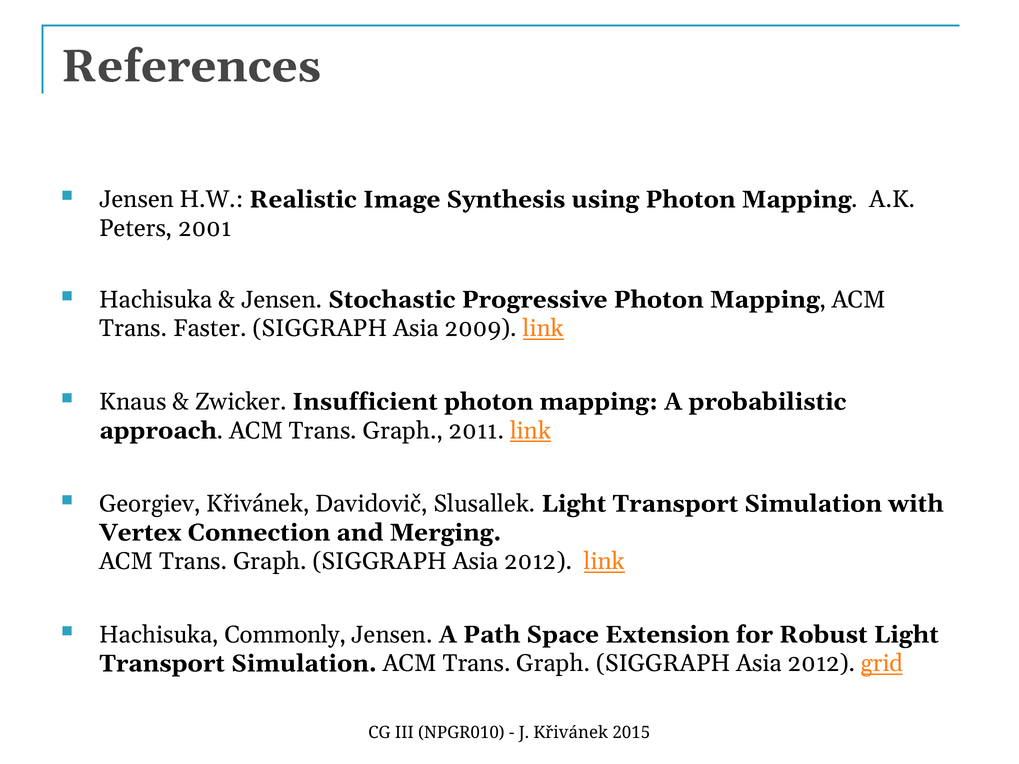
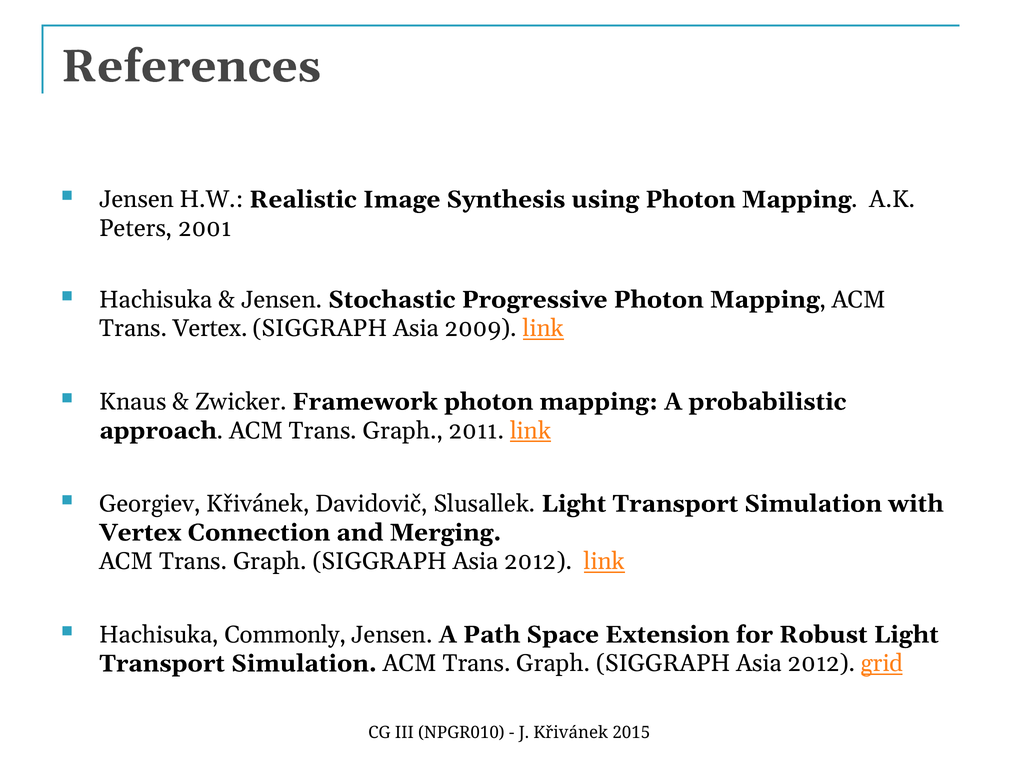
Trans Faster: Faster -> Vertex (210, 329)
Insufficient: Insufficient -> Framework (365, 402)
